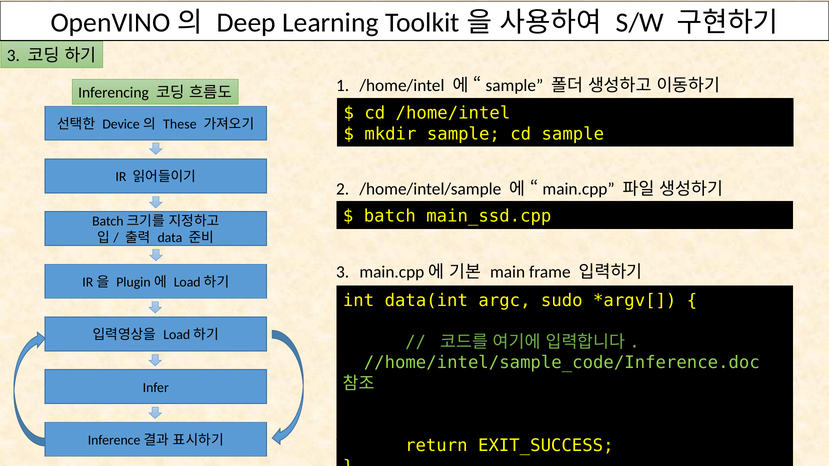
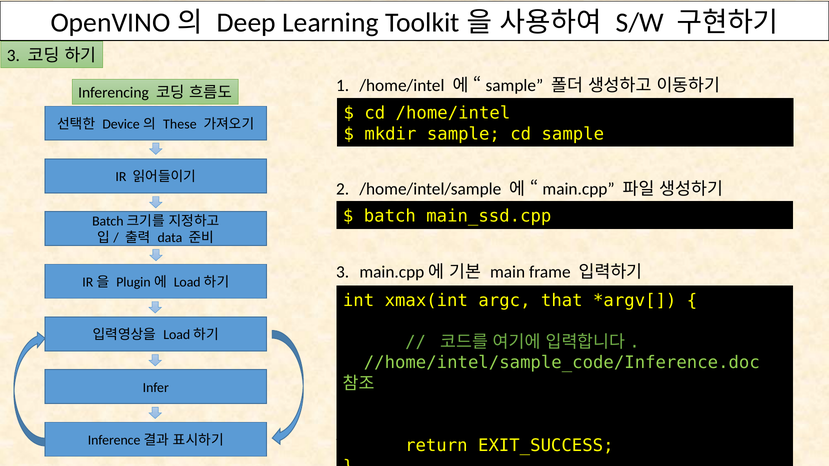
data(int: data(int -> xmax(int (426, 301)
sudo: sudo -> that (562, 301)
